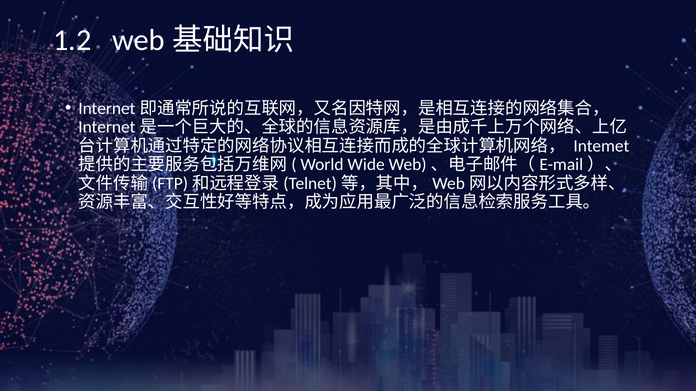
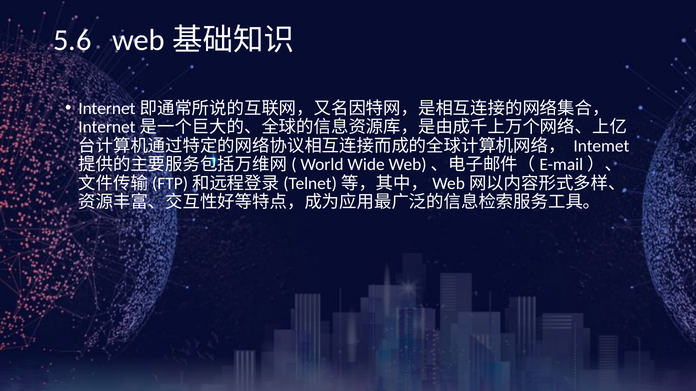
1.2: 1.2 -> 5.6 (72, 40)
